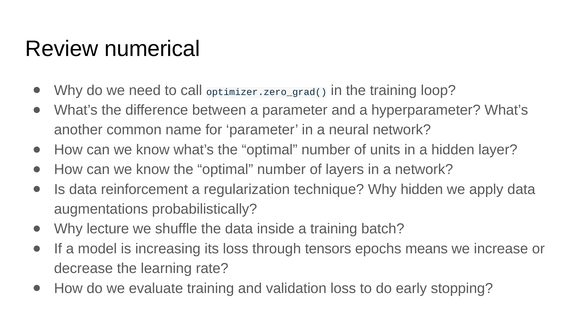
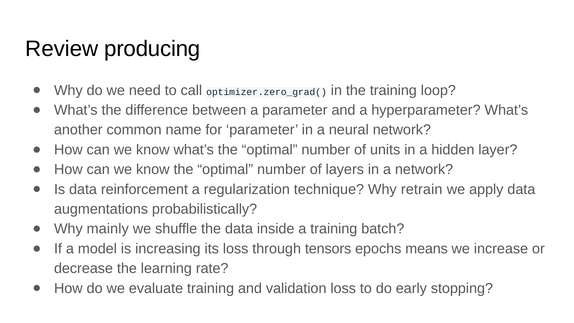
numerical: numerical -> producing (152, 49)
Why hidden: hidden -> retrain (422, 189)
lecture: lecture -> mainly (108, 229)
